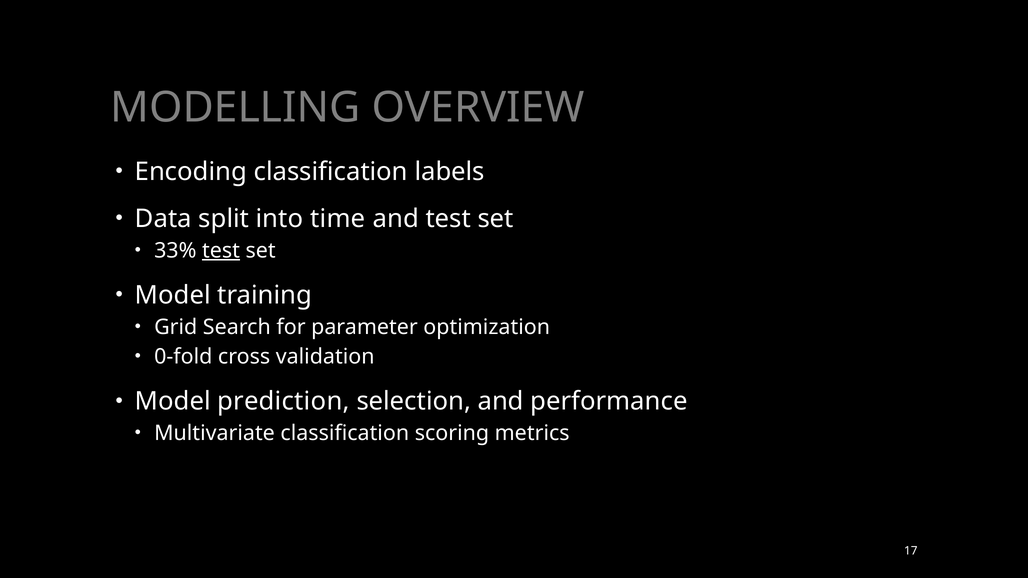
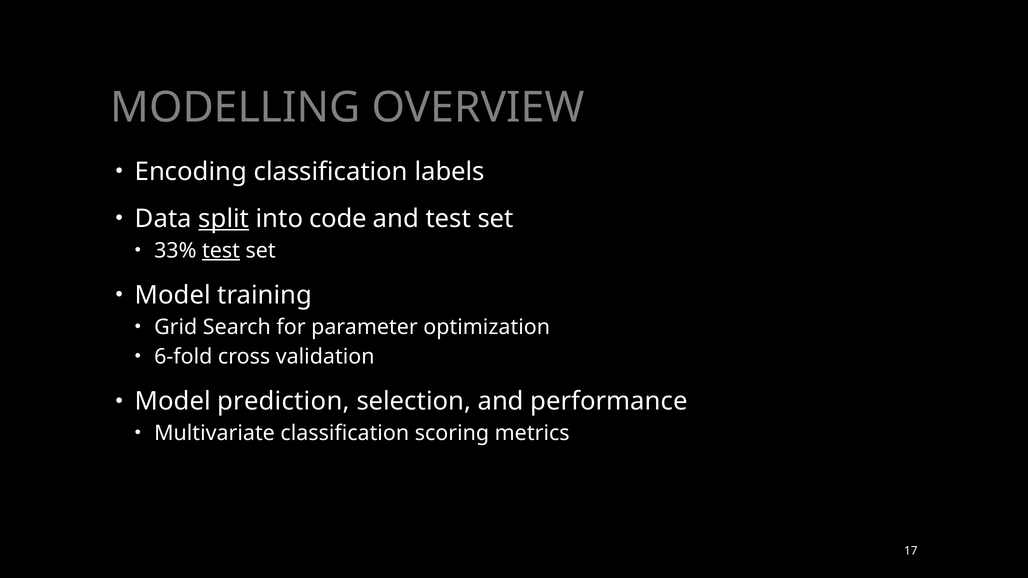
split underline: none -> present (224, 219)
time: time -> code (338, 219)
0-fold: 0-fold -> 6-fold (183, 357)
